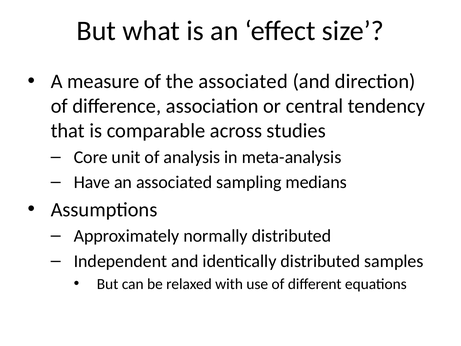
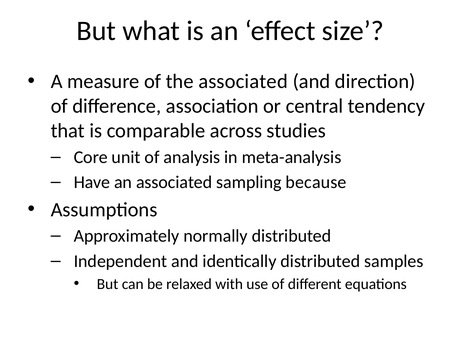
medians: medians -> because (316, 182)
